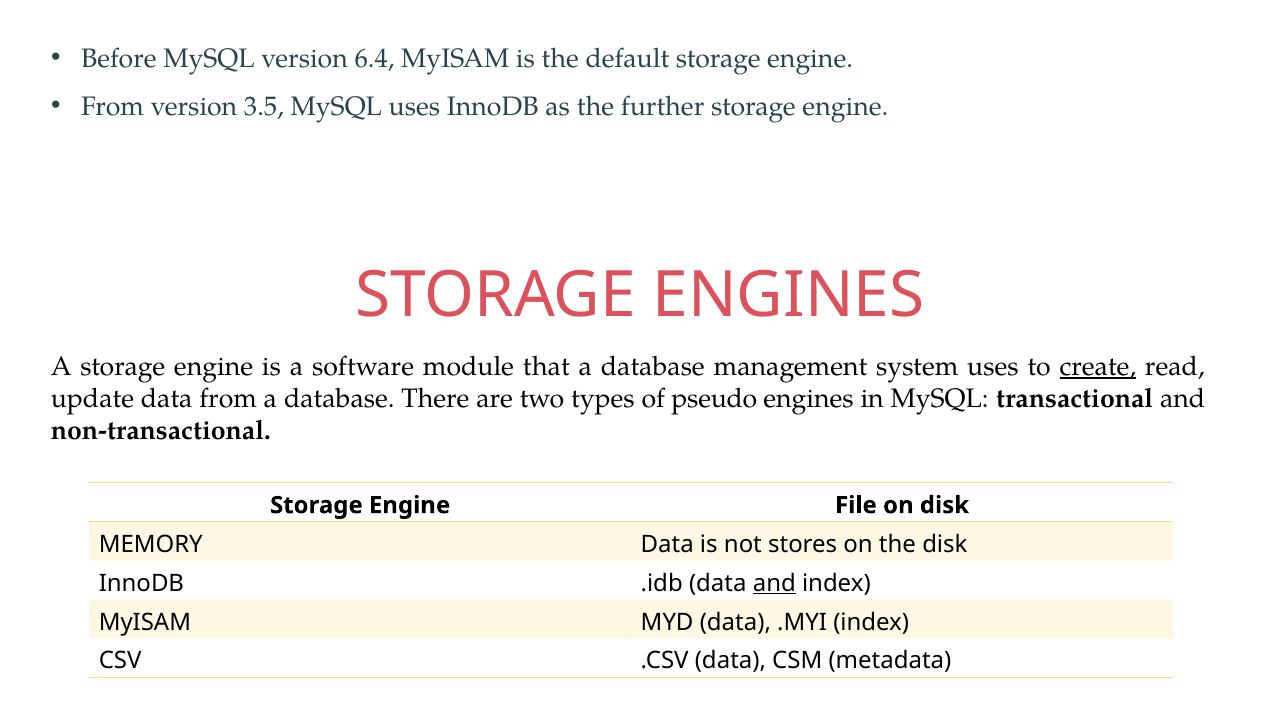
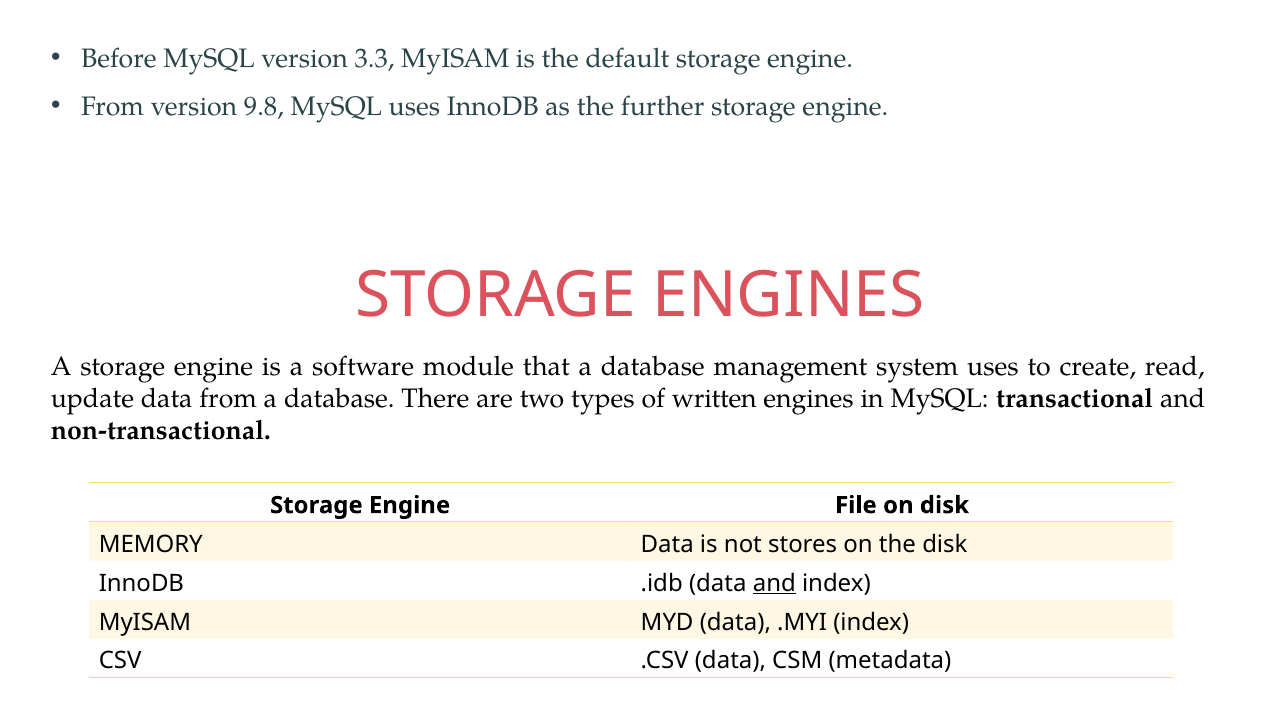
6.4: 6.4 -> 3.3 (375, 59)
3.5: 3.5 -> 9.8 (264, 107)
create underline: present -> none (1098, 367)
pseudo: pseudo -> written (714, 399)
